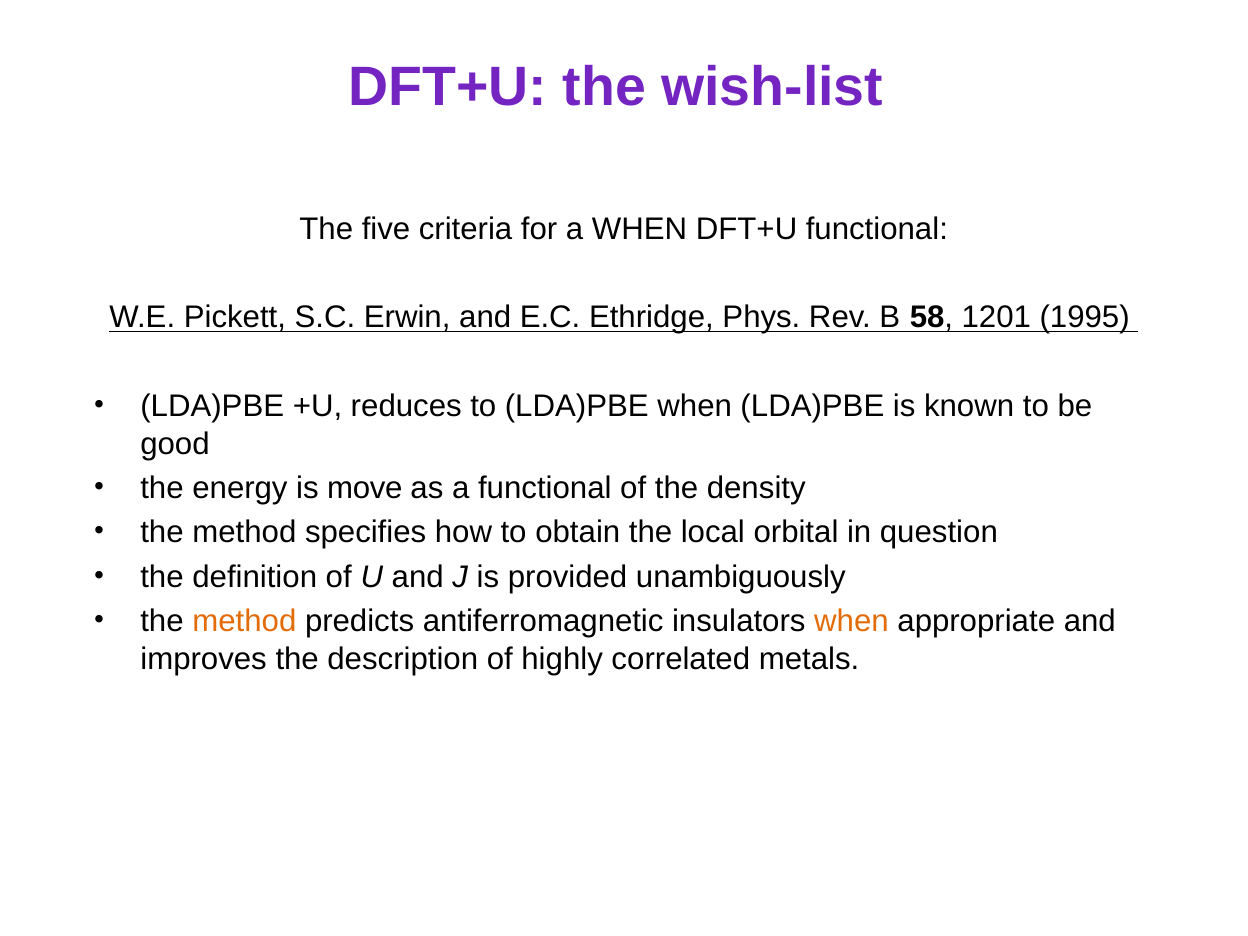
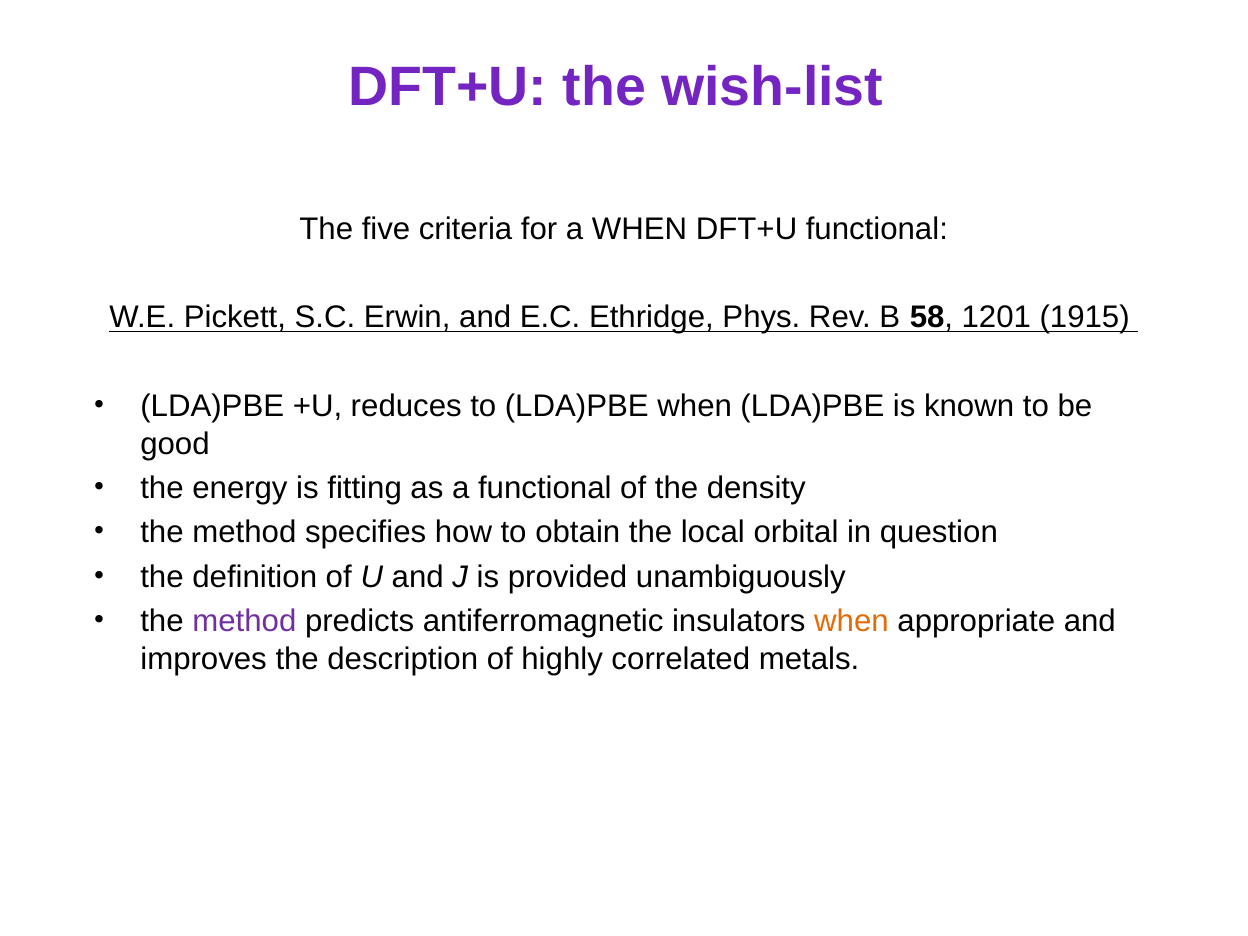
1995: 1995 -> 1915 (1085, 318)
move: move -> fitting (365, 488)
method colour: orange -> purple (244, 621)
